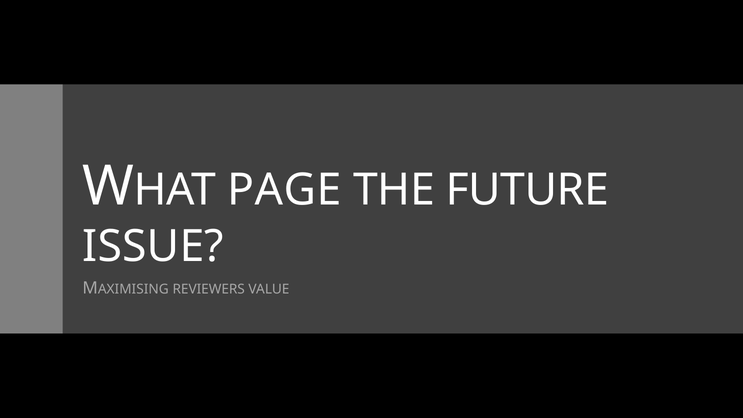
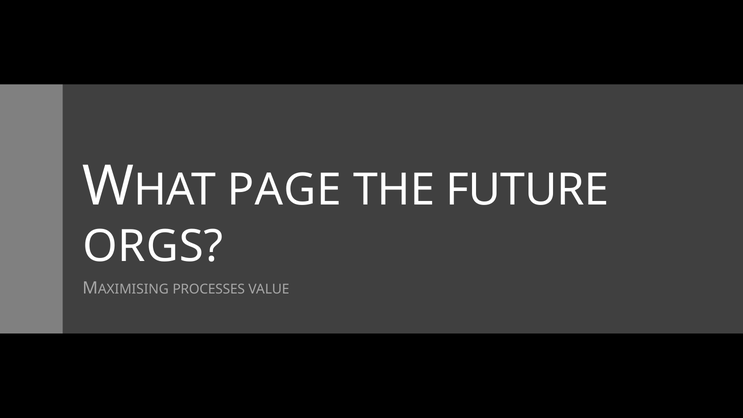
ISSUE: ISSUE -> ORGS (153, 247)
REVIEWERS: REVIEWERS -> PROCESSES (209, 289)
